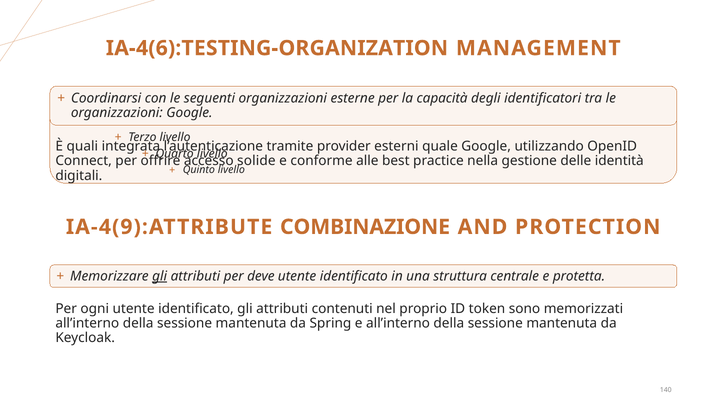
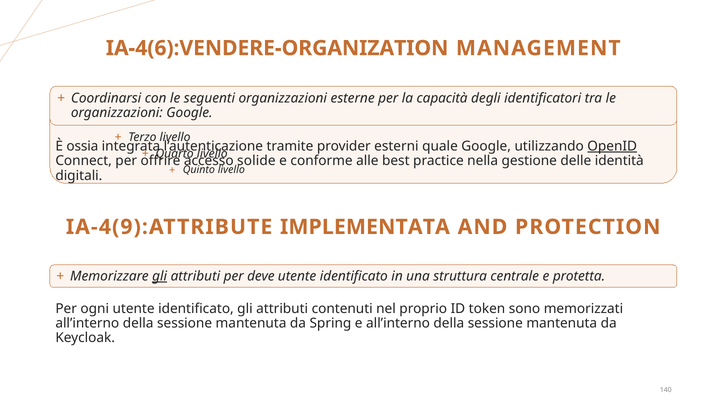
IA-4(6):TESTING-ORGANIZATION: IA-4(6):TESTING-ORGANIZATION -> IA-4(6):VENDERE-ORGANIZATION (277, 48)
quali: quali -> ossia (82, 146)
OpenID underline: none -> present (612, 146)
COMBINAZIONE: COMBINAZIONE -> IMPLEMENTATA (365, 227)
